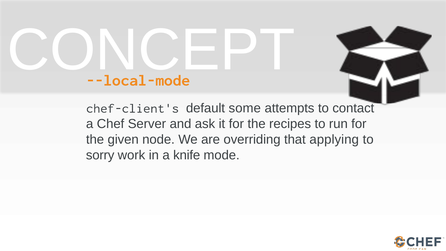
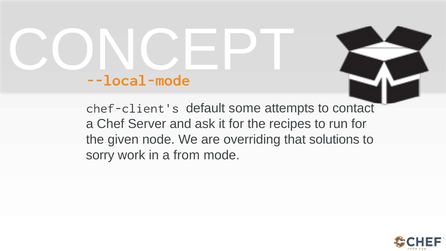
applying: applying -> solutions (334, 139)
knife: knife -> from (187, 155)
